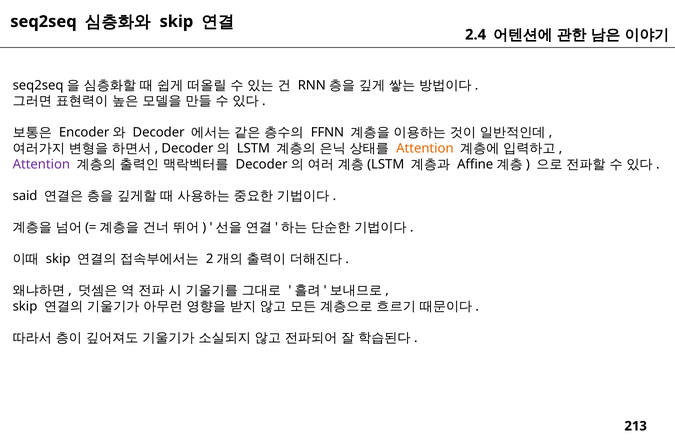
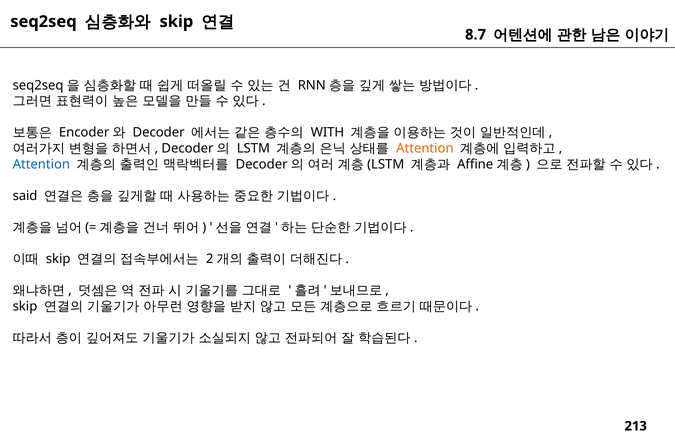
2.4: 2.4 -> 8.7 (476, 35)
FFNN: FFNN -> WITH (327, 132)
Attention colour: purple -> blue (41, 164)
